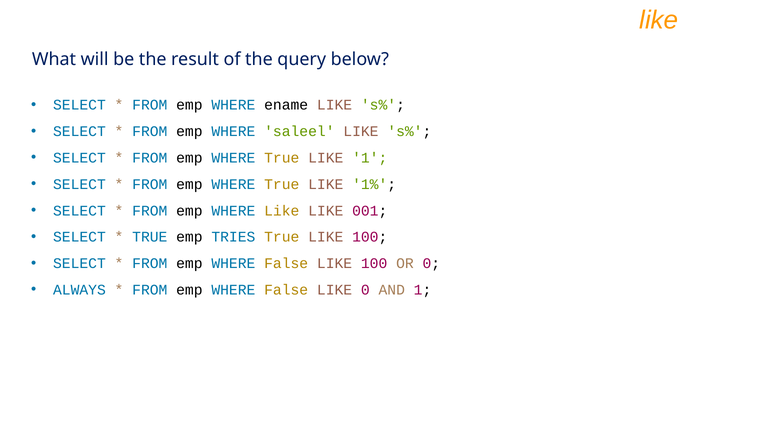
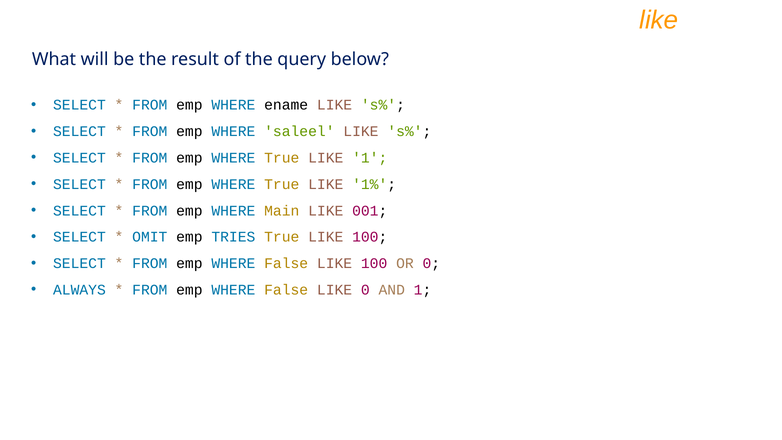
WHERE Like: Like -> Main (282, 211)
TRUE: TRUE -> OMIT (150, 237)
